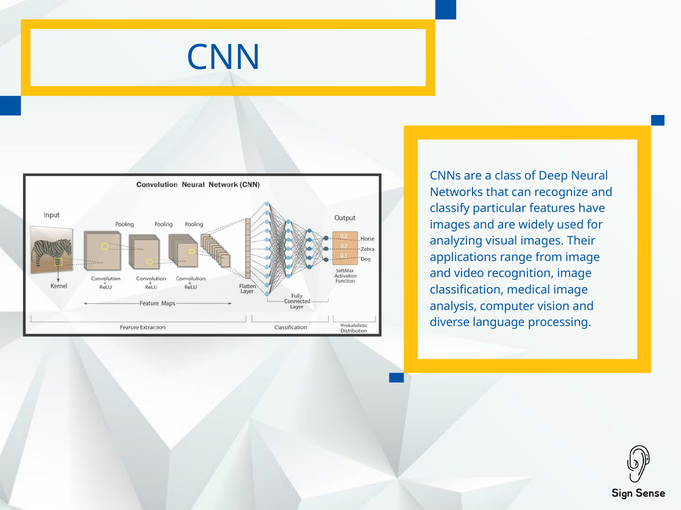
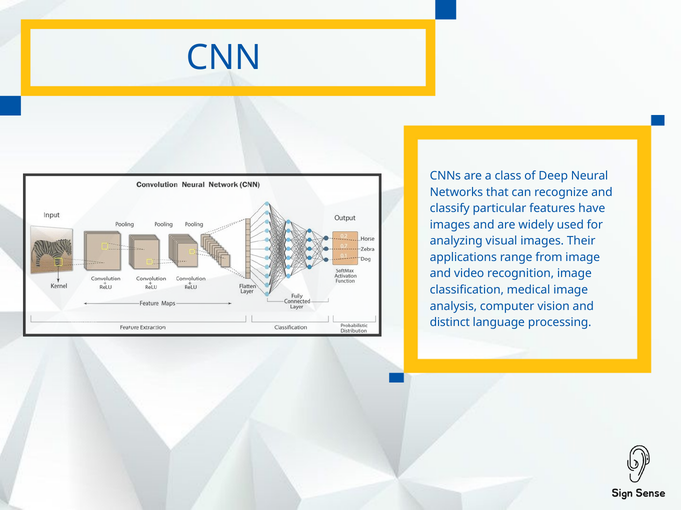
diverse: diverse -> distinct (450, 323)
